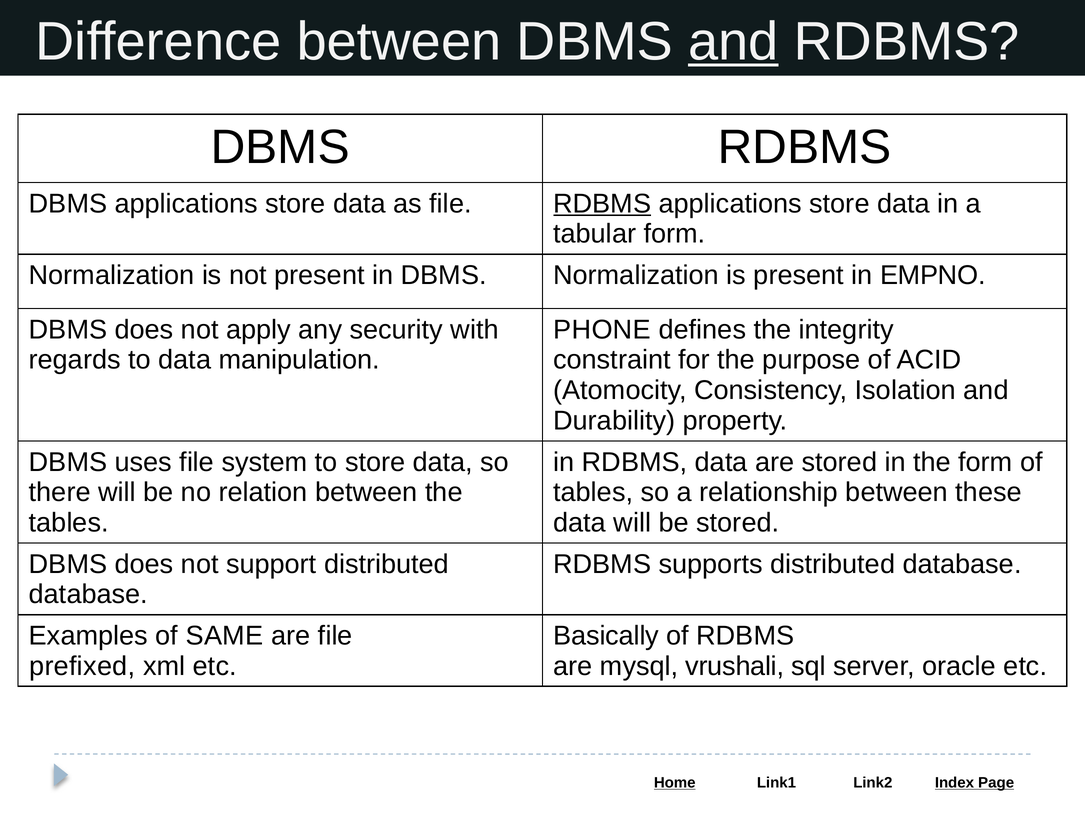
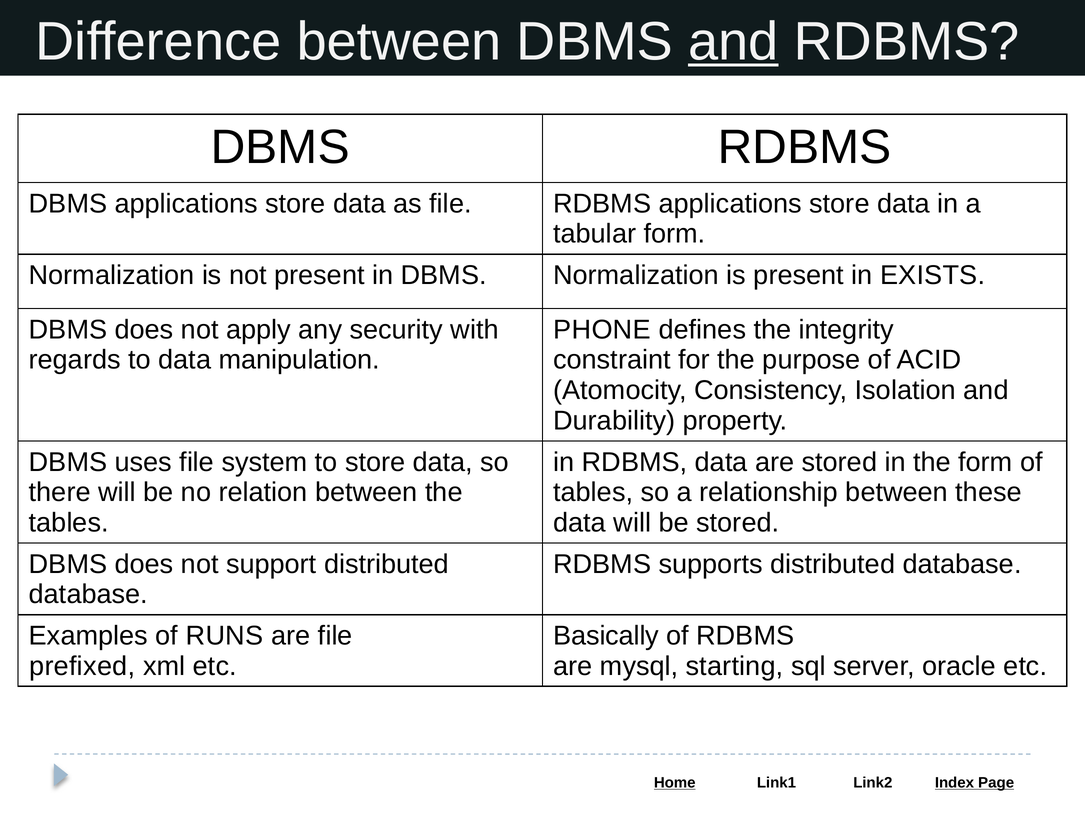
RDBMS underline: present -> none (602, 204)
EMPNO: EMPNO -> EXISTS (933, 275)
SAME: SAME -> RUNS (225, 636)
vrushali: vrushali -> starting (735, 666)
